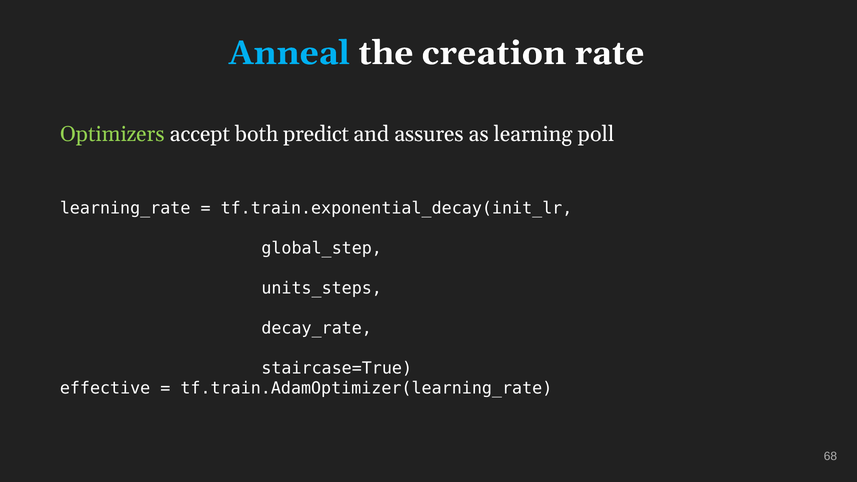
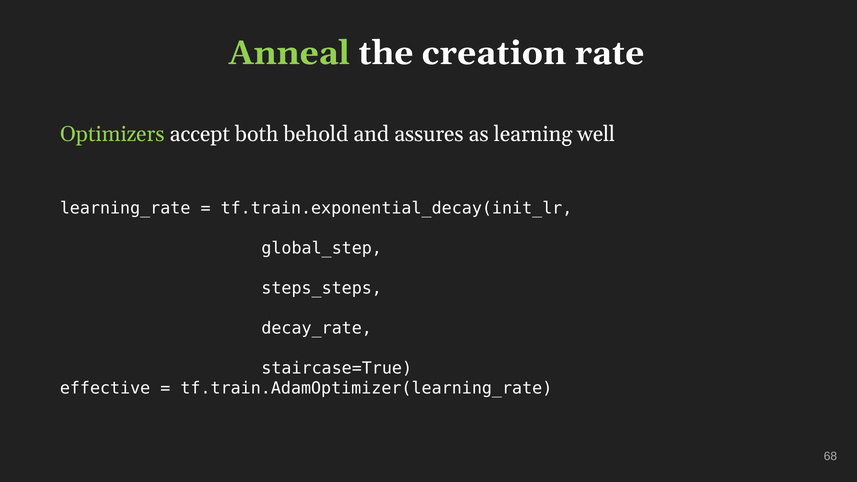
Anneal colour: light blue -> light green (289, 53)
predict: predict -> behold (316, 134)
poll: poll -> well (596, 134)
units_steps: units_steps -> steps_steps (322, 288)
